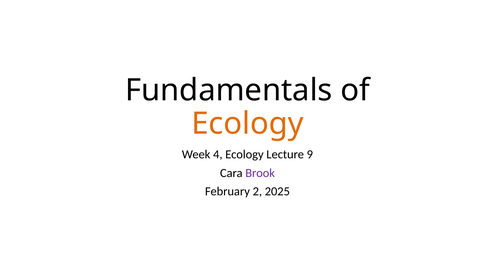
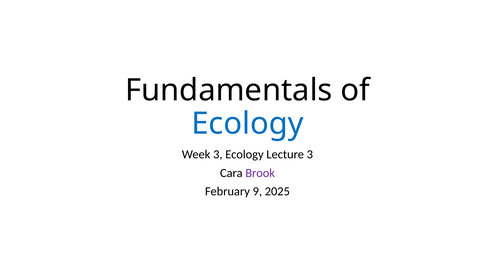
Ecology colour: orange -> blue (247, 124)
Week 4: 4 -> 3 (218, 155)
Lecture 9: 9 -> 3 (310, 155)
2: 2 -> 9 (257, 192)
